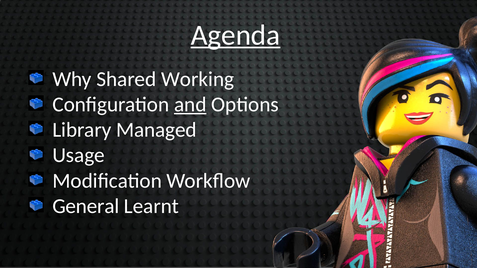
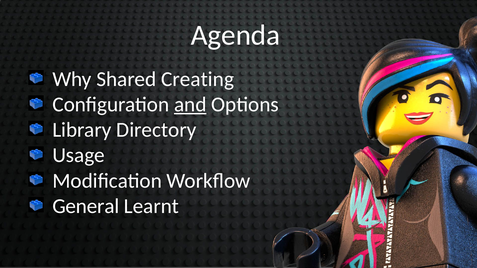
Agenda underline: present -> none (235, 35)
Working: Working -> Creating (198, 79)
Managed: Managed -> Directory (156, 130)
